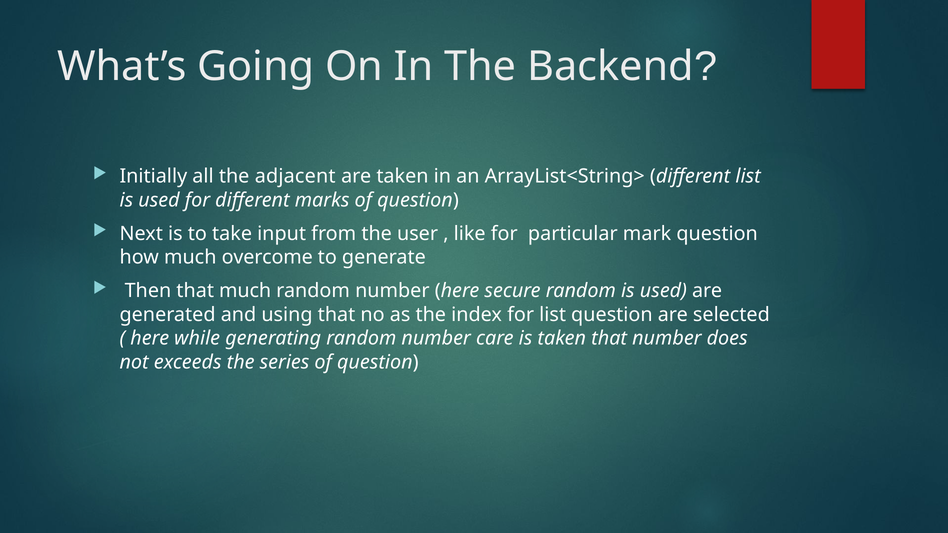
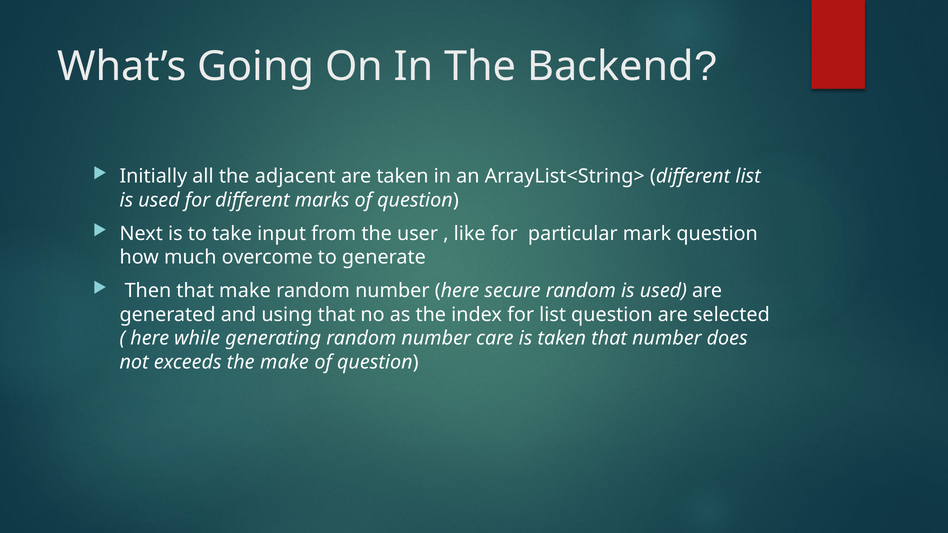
that much: much -> make (245, 291)
the series: series -> make (284, 362)
